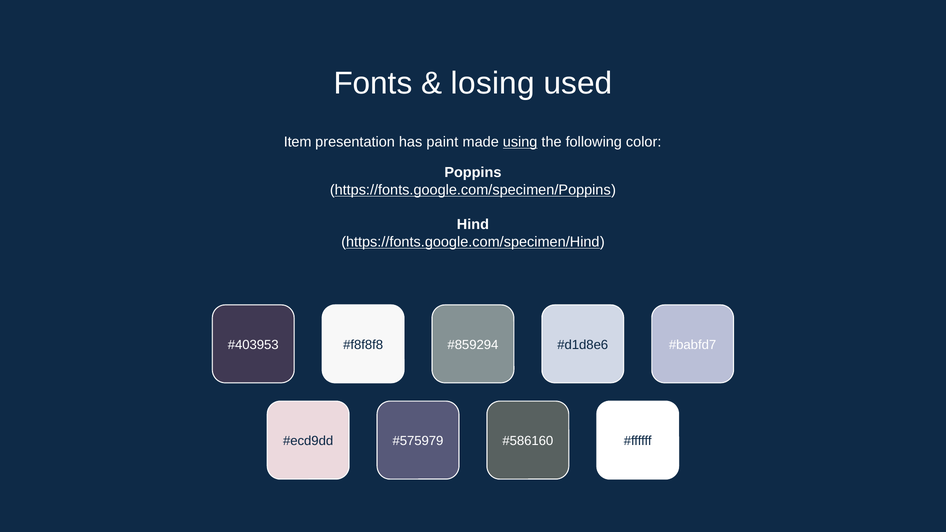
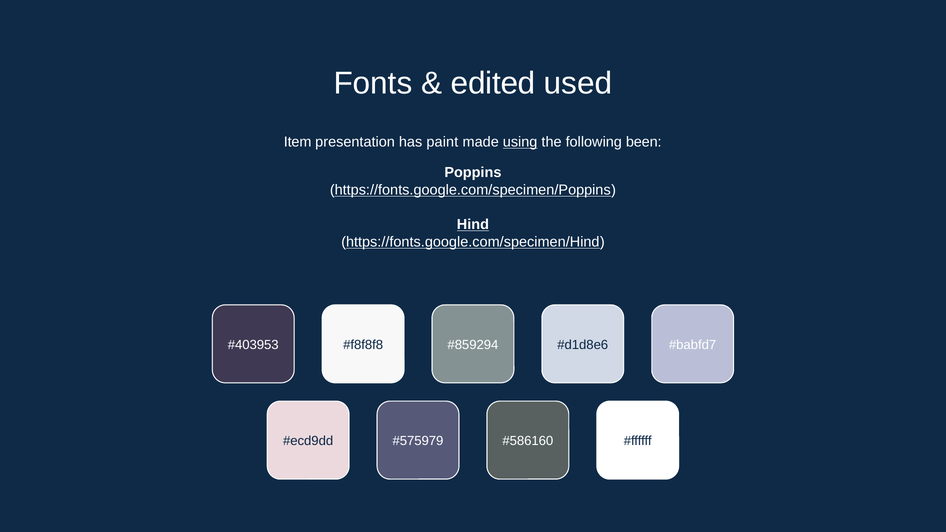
losing: losing -> edited (493, 83)
color: color -> been (644, 142)
Hind underline: none -> present (473, 225)
